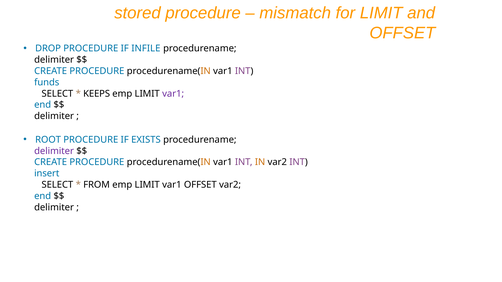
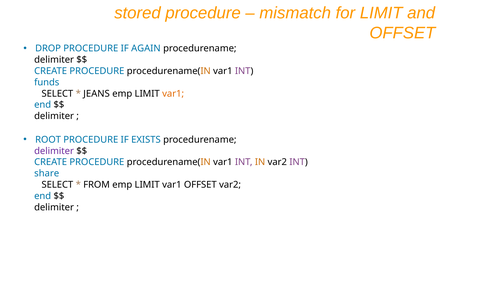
INFILE: INFILE -> AGAIN (146, 49)
KEEPS: KEEPS -> JEANS (97, 94)
var1 colour: purple -> orange (173, 94)
insert: insert -> share (47, 174)
